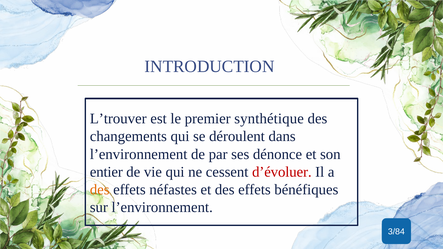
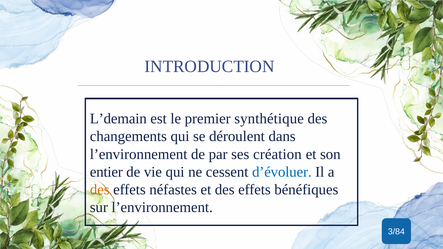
L’trouver: L’trouver -> L’demain (118, 119)
dénonce: dénonce -> création (277, 154)
d’évoluer colour: red -> blue (282, 172)
